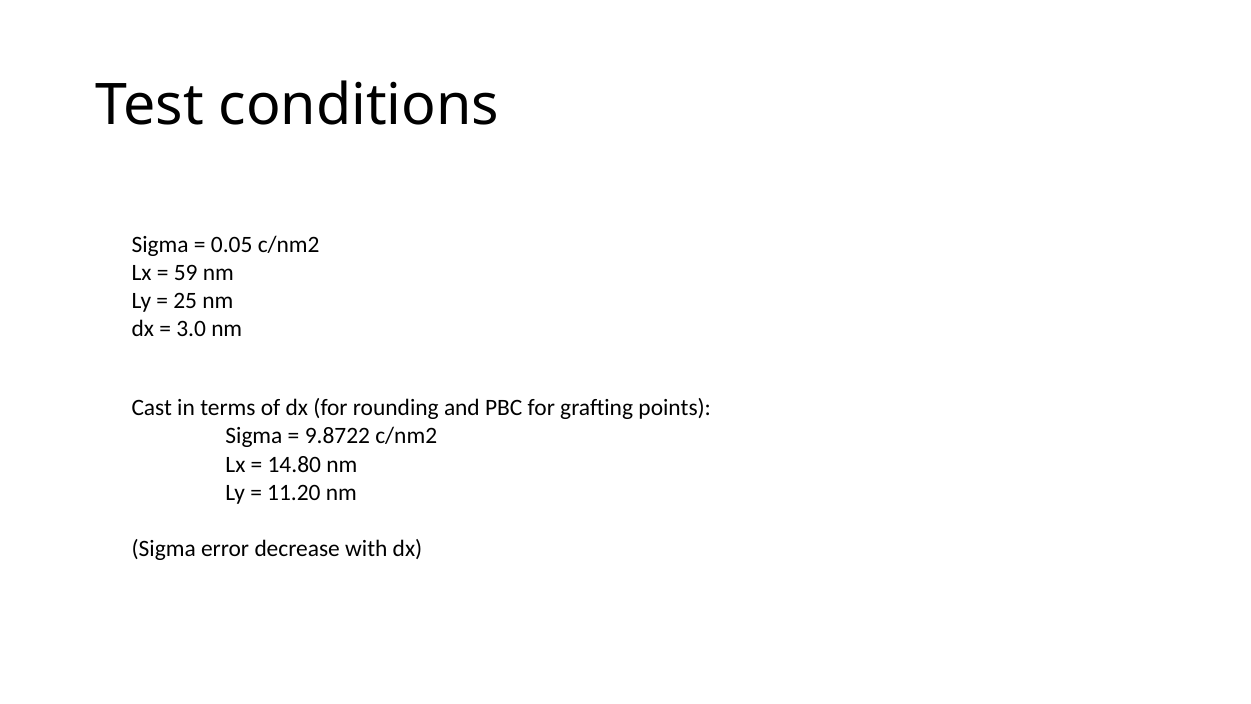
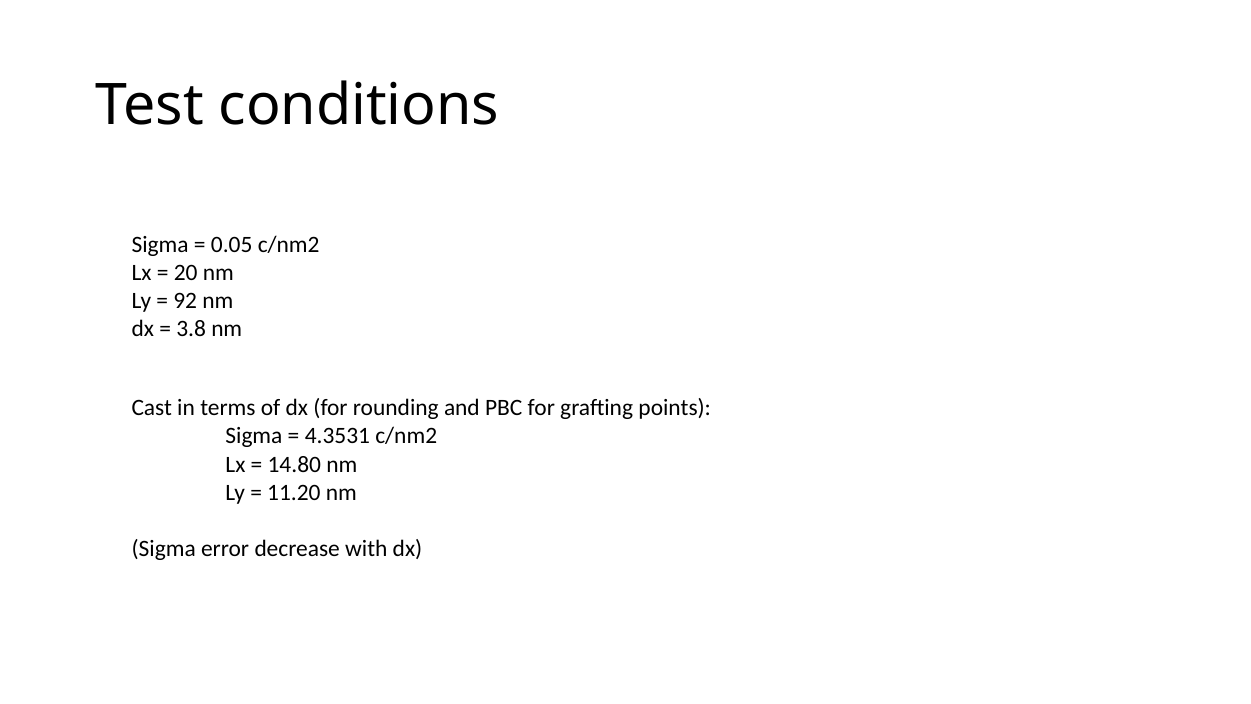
59: 59 -> 20 (186, 273)
25: 25 -> 92 (185, 301)
3.0: 3.0 -> 3.8 (191, 329)
9.8722: 9.8722 -> 4.3531 (337, 436)
